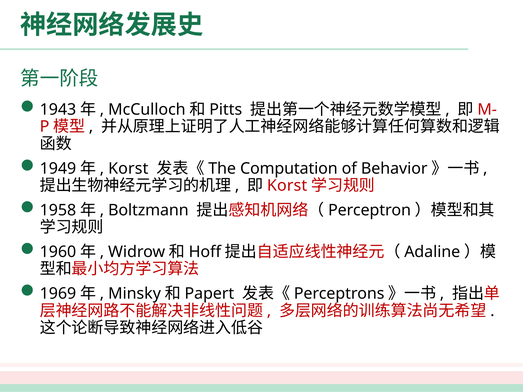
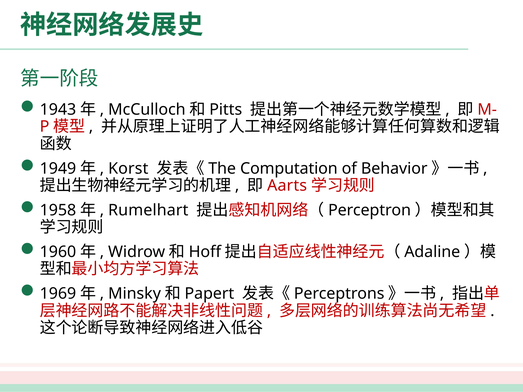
Korst: Korst -> Aarts (287, 186)
Boltzmann: Boltzmann -> Rumelhart (148, 210)
